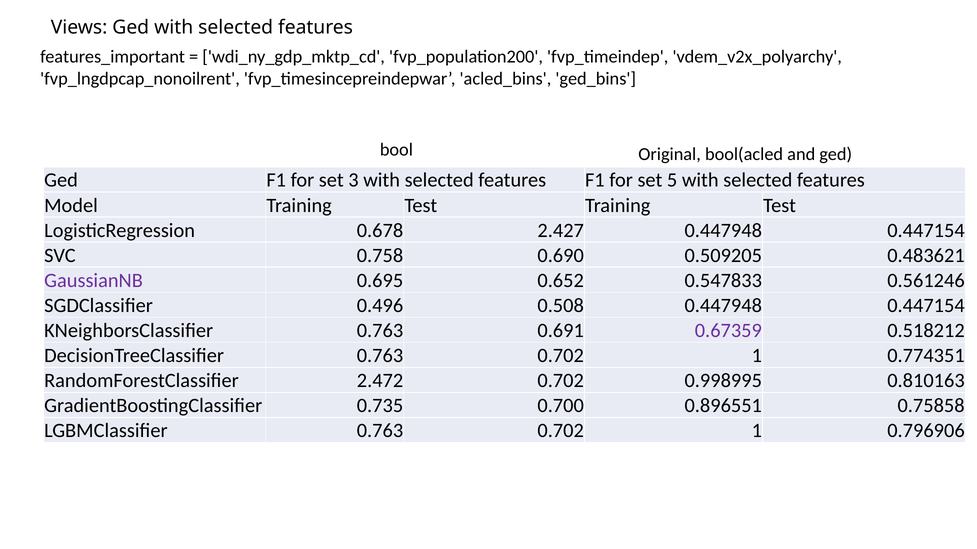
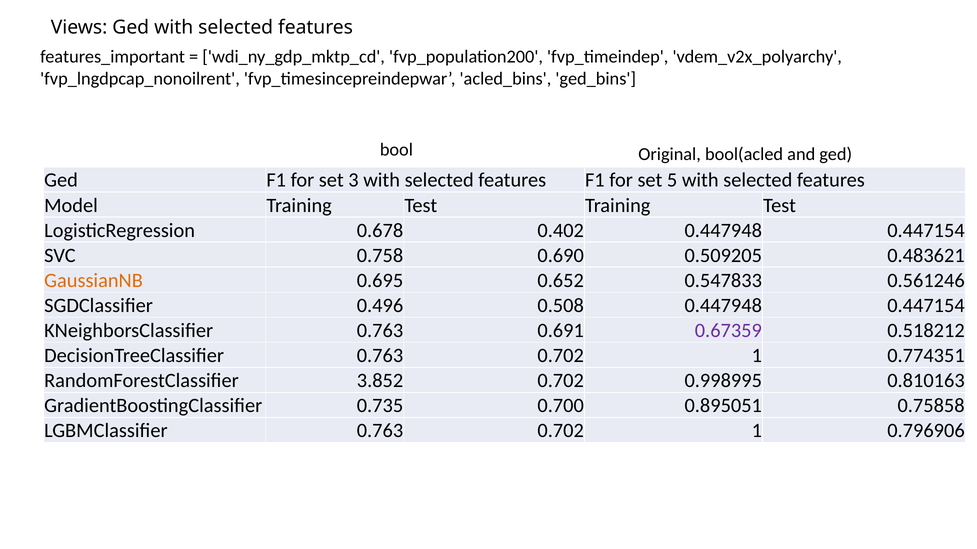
2.427: 2.427 -> 0.402 (561, 231)
GaussianNB colour: purple -> orange (94, 281)
2.472: 2.472 -> 3.852 (380, 381)
0.896551: 0.896551 -> 0.895051 (723, 406)
